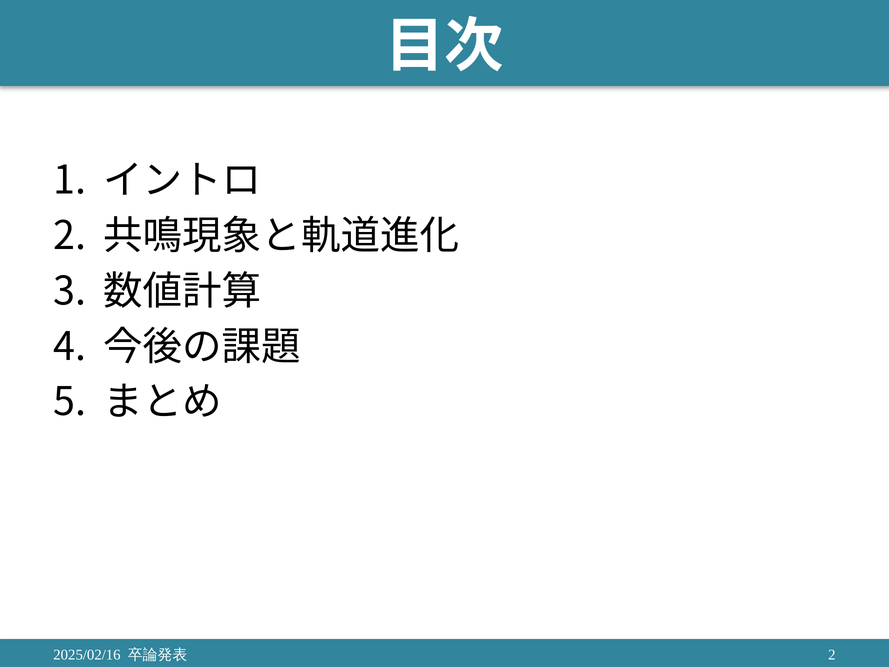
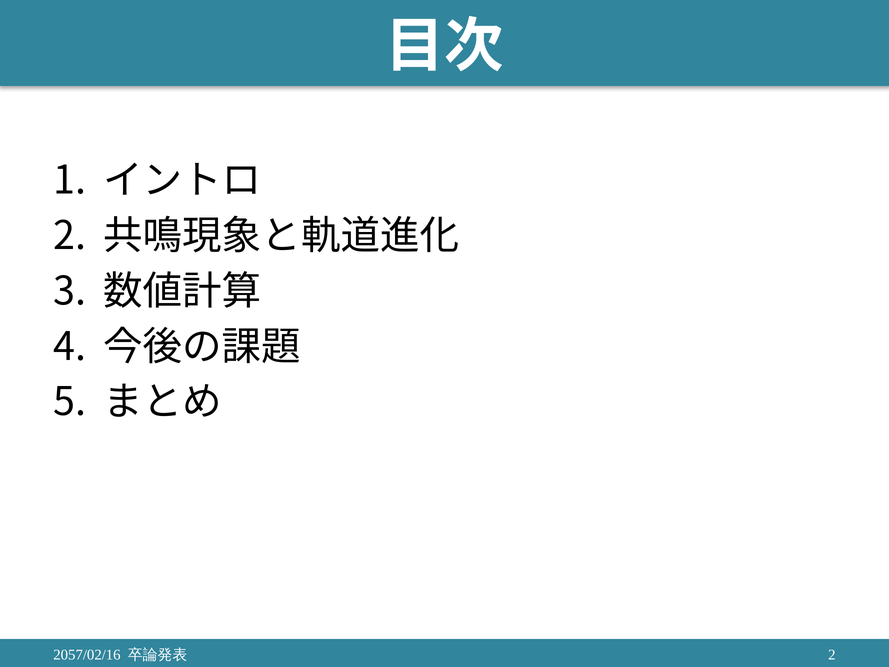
2025/02/16: 2025/02/16 -> 2057/02/16 (87, 655)
